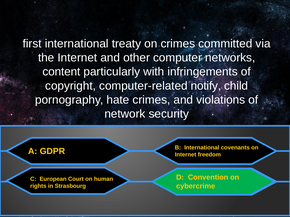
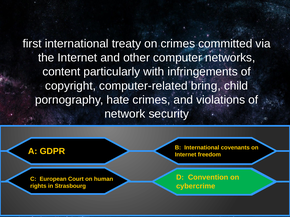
notify: notify -> bring (206, 86)
